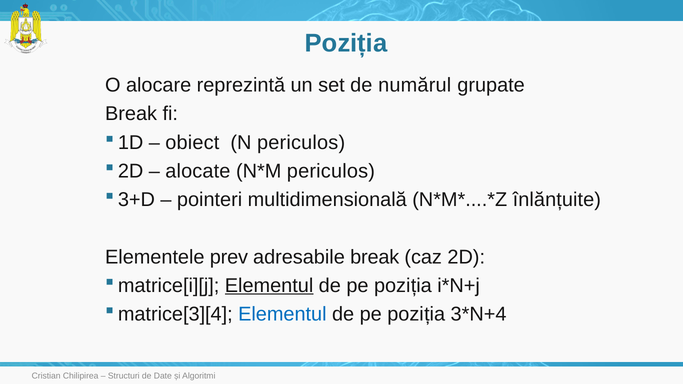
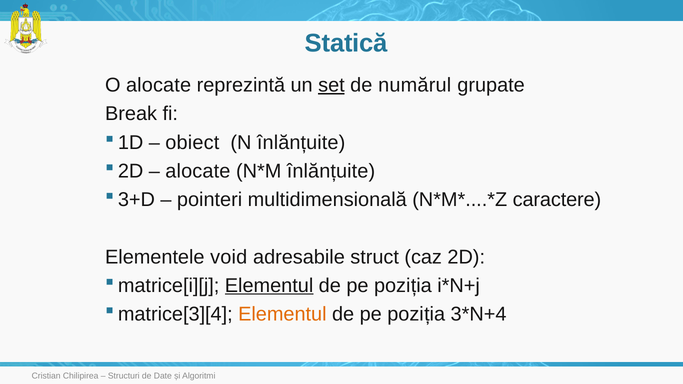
Poziția: Poziția -> Statică (346, 43)
O alocare: alocare -> alocate (159, 85)
set underline: none -> present (331, 85)
N periculos: periculos -> înlănțuite (301, 143)
periculos: periculos -> înlănțuite (331, 171)
înlănțuite: înlănțuite -> caractere (557, 200)
prev: prev -> void (229, 257)
adresabile break: break -> struct (375, 257)
Elementul colour: blue -> orange (282, 314)
